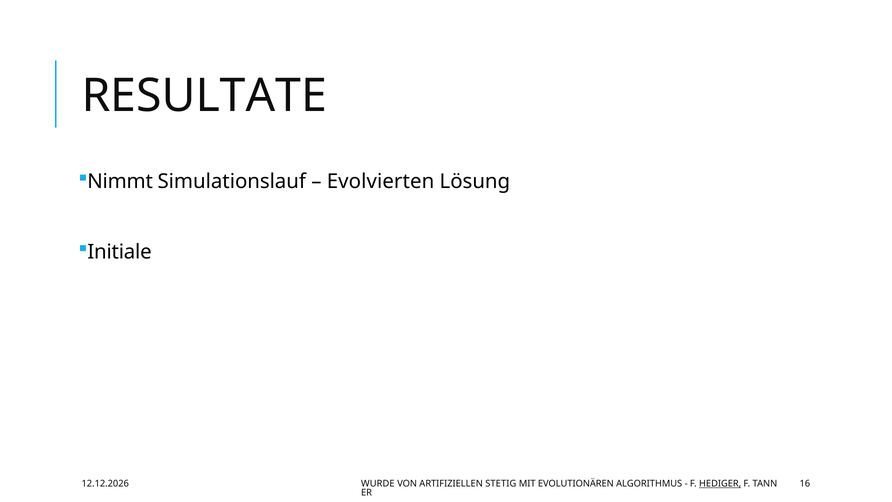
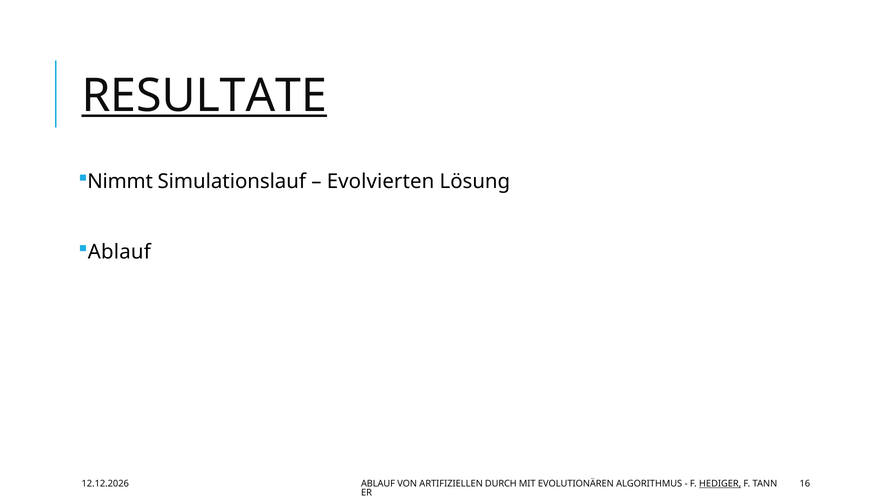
RESULTATE underline: none -> present (204, 96)
Initiale: Initiale -> Ablauf (119, 252)
WURDE: WURDE -> ABLAUF (378, 483)
STETIG: STETIG -> DURCH (501, 483)
